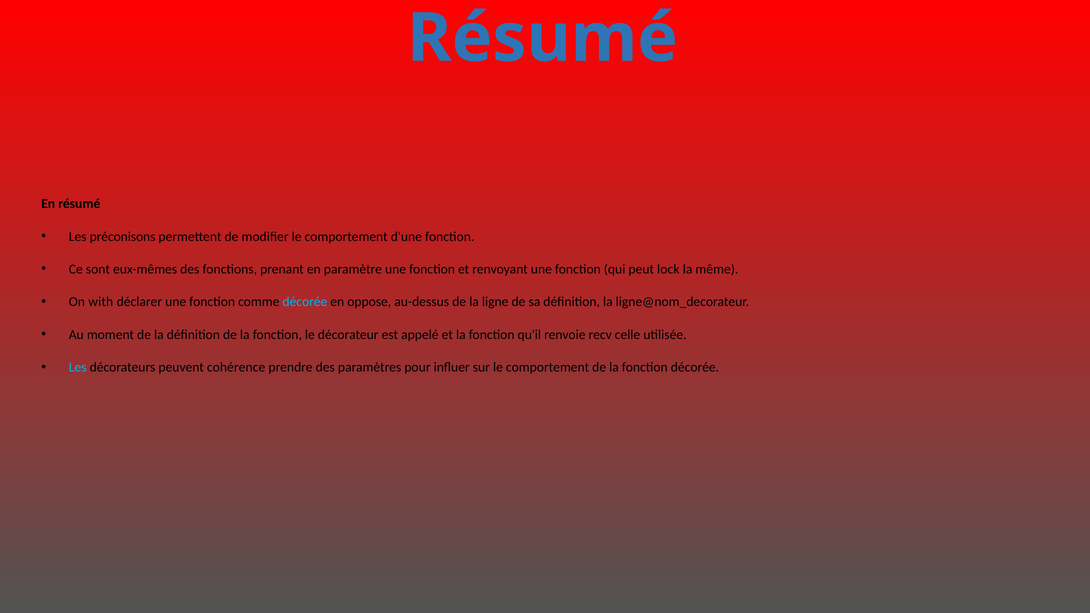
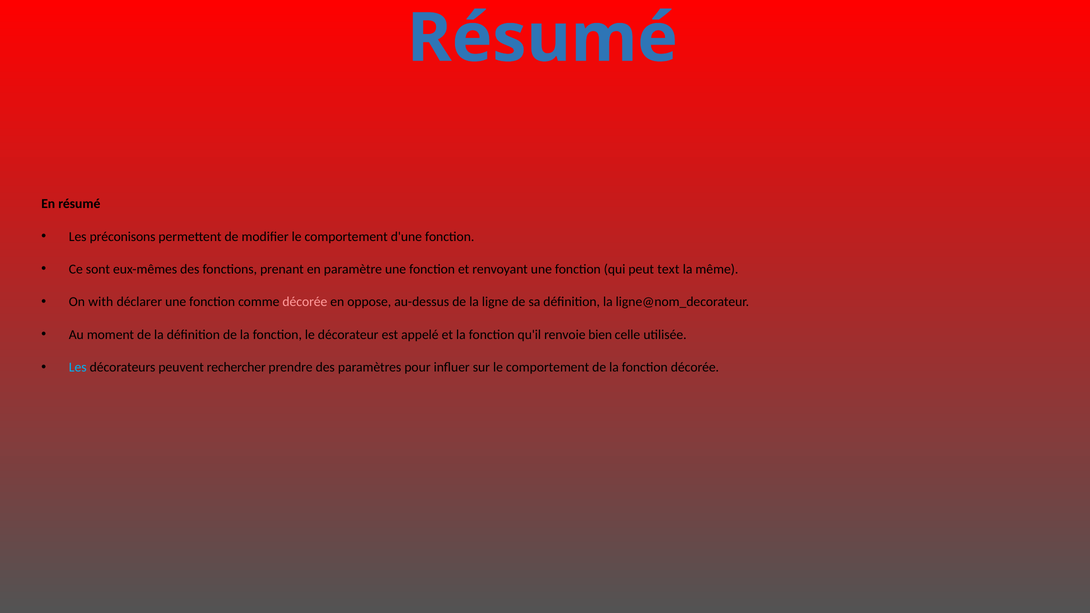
lock: lock -> text (668, 269)
décorée colour: light blue -> pink (305, 302)
recv: recv -> bien (600, 335)
cohérence: cohérence -> rechercher (236, 367)
